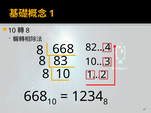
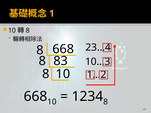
82…4: 82…4 -> 23…4 (98, 47)
